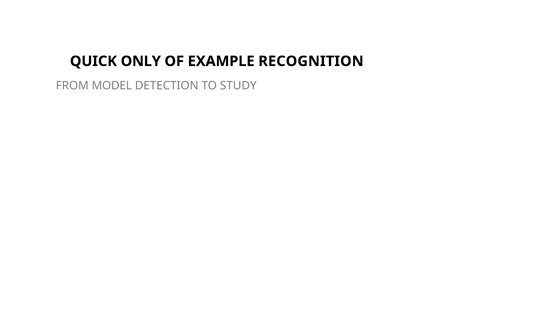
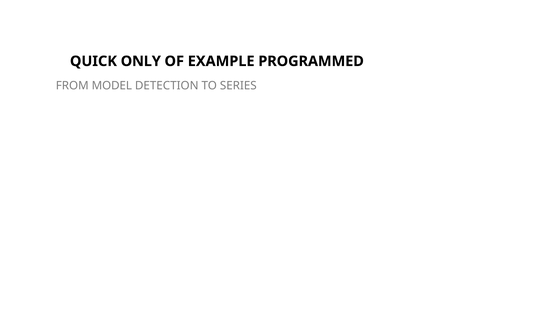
RECOGNITION: RECOGNITION -> PROGRAMMED (311, 61)
STUDY: STUDY -> SERIES (238, 86)
